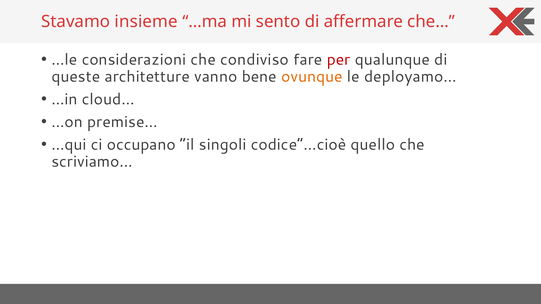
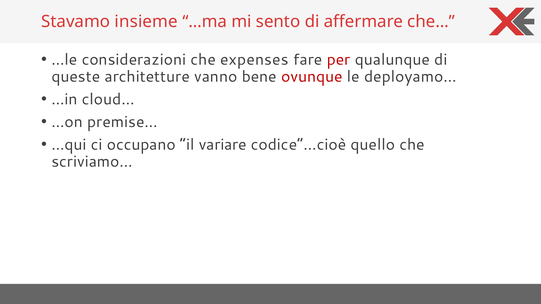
condiviso: condiviso -> expenses (254, 60)
ovunque colour: orange -> red (312, 77)
singoli: singoli -> variare (223, 145)
